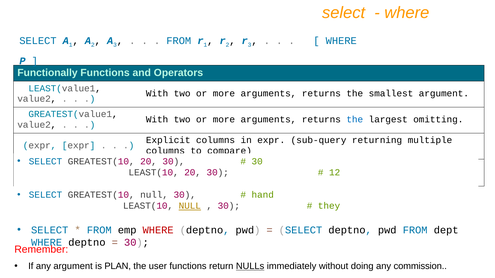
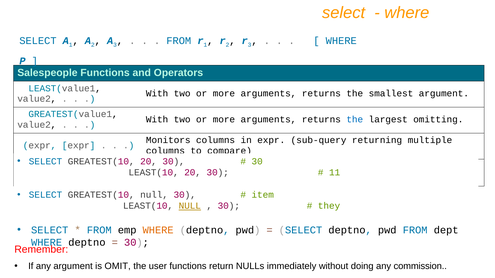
Functionally: Functionally -> Salespeople (47, 73)
Explicit: Explicit -> Monitors (168, 140)
12: 12 -> 11 (335, 173)
hand: hand -> item (263, 195)
WHERE colour: red -> orange (158, 230)
PLAN: PLAN -> OMIT (118, 267)
NULLs underline: present -> none (250, 267)
